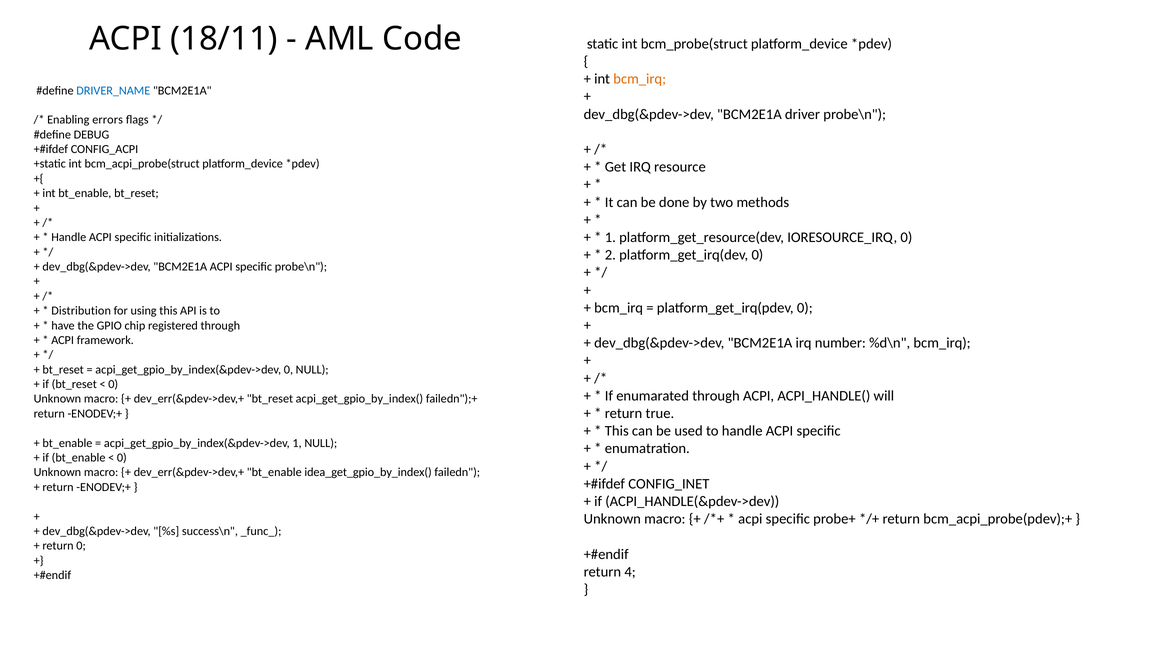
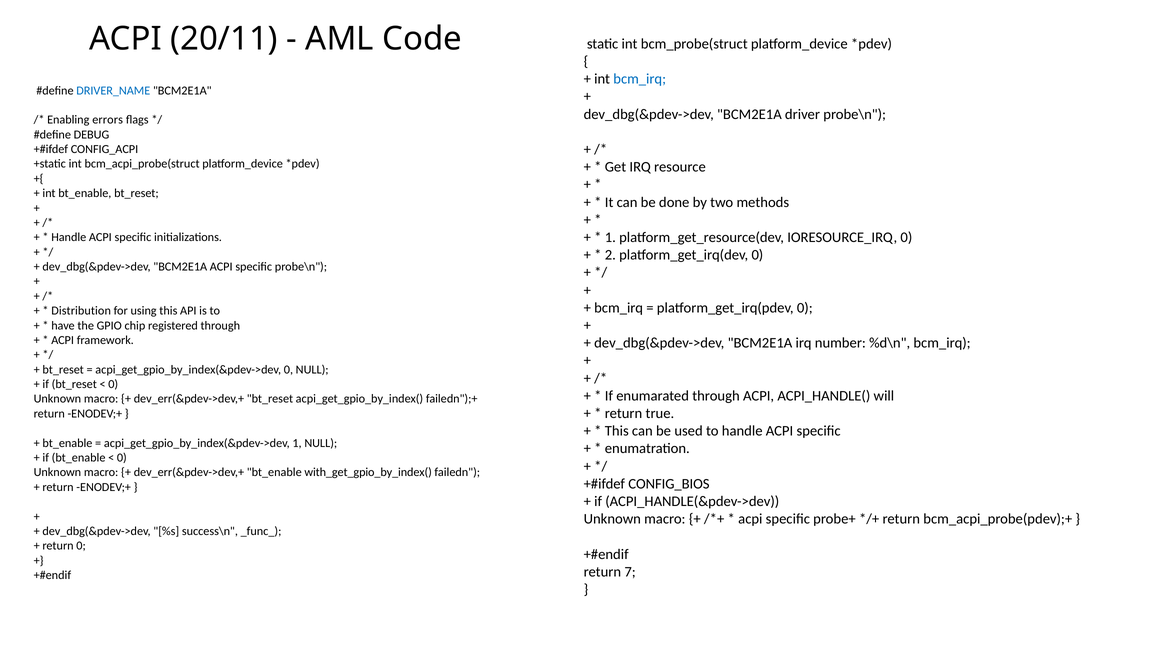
18/11: 18/11 -> 20/11 (224, 39)
bcm_irq colour: orange -> blue (640, 79)
idea_get_gpio_by_index(: idea_get_gpio_by_index( -> with_get_gpio_by_index( (368, 472)
CONFIG_INET: CONFIG_INET -> CONFIG_BIOS (669, 484)
4: 4 -> 7 (630, 572)
